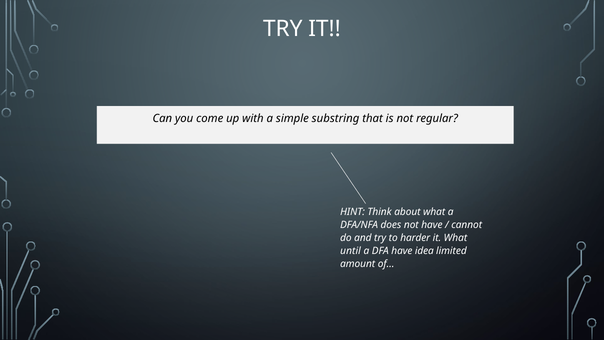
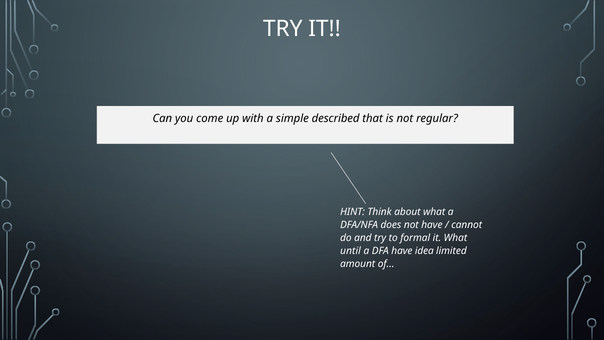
substring: substring -> described (336, 119)
harder: harder -> formal (415, 238)
